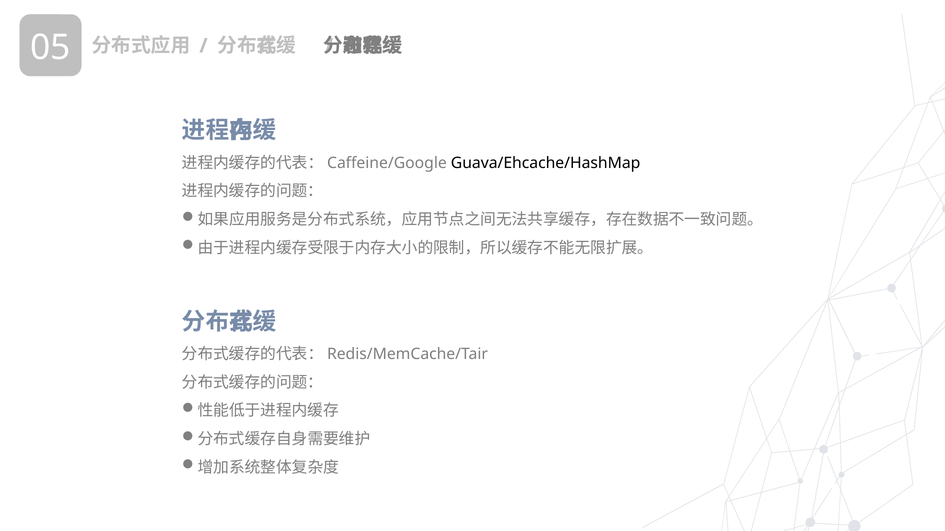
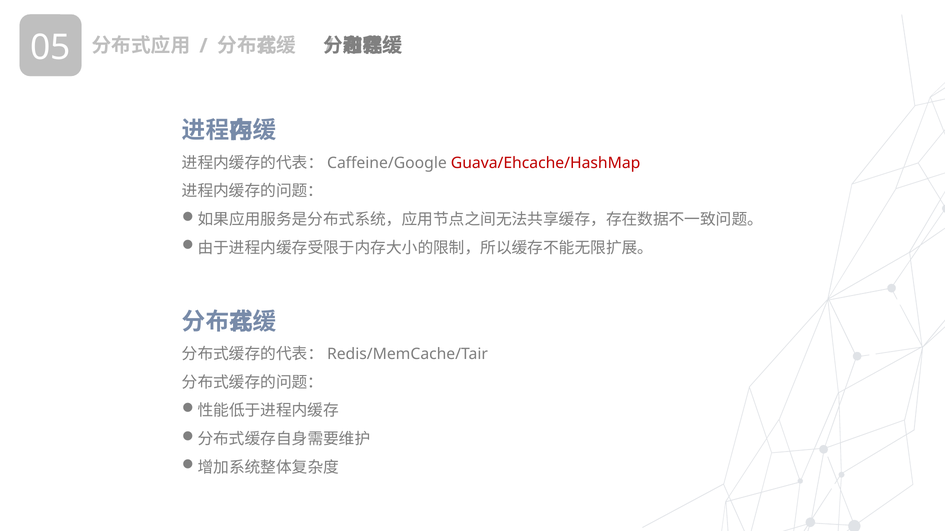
Guava/Ehcache/HashMap colour: black -> red (546, 163)
